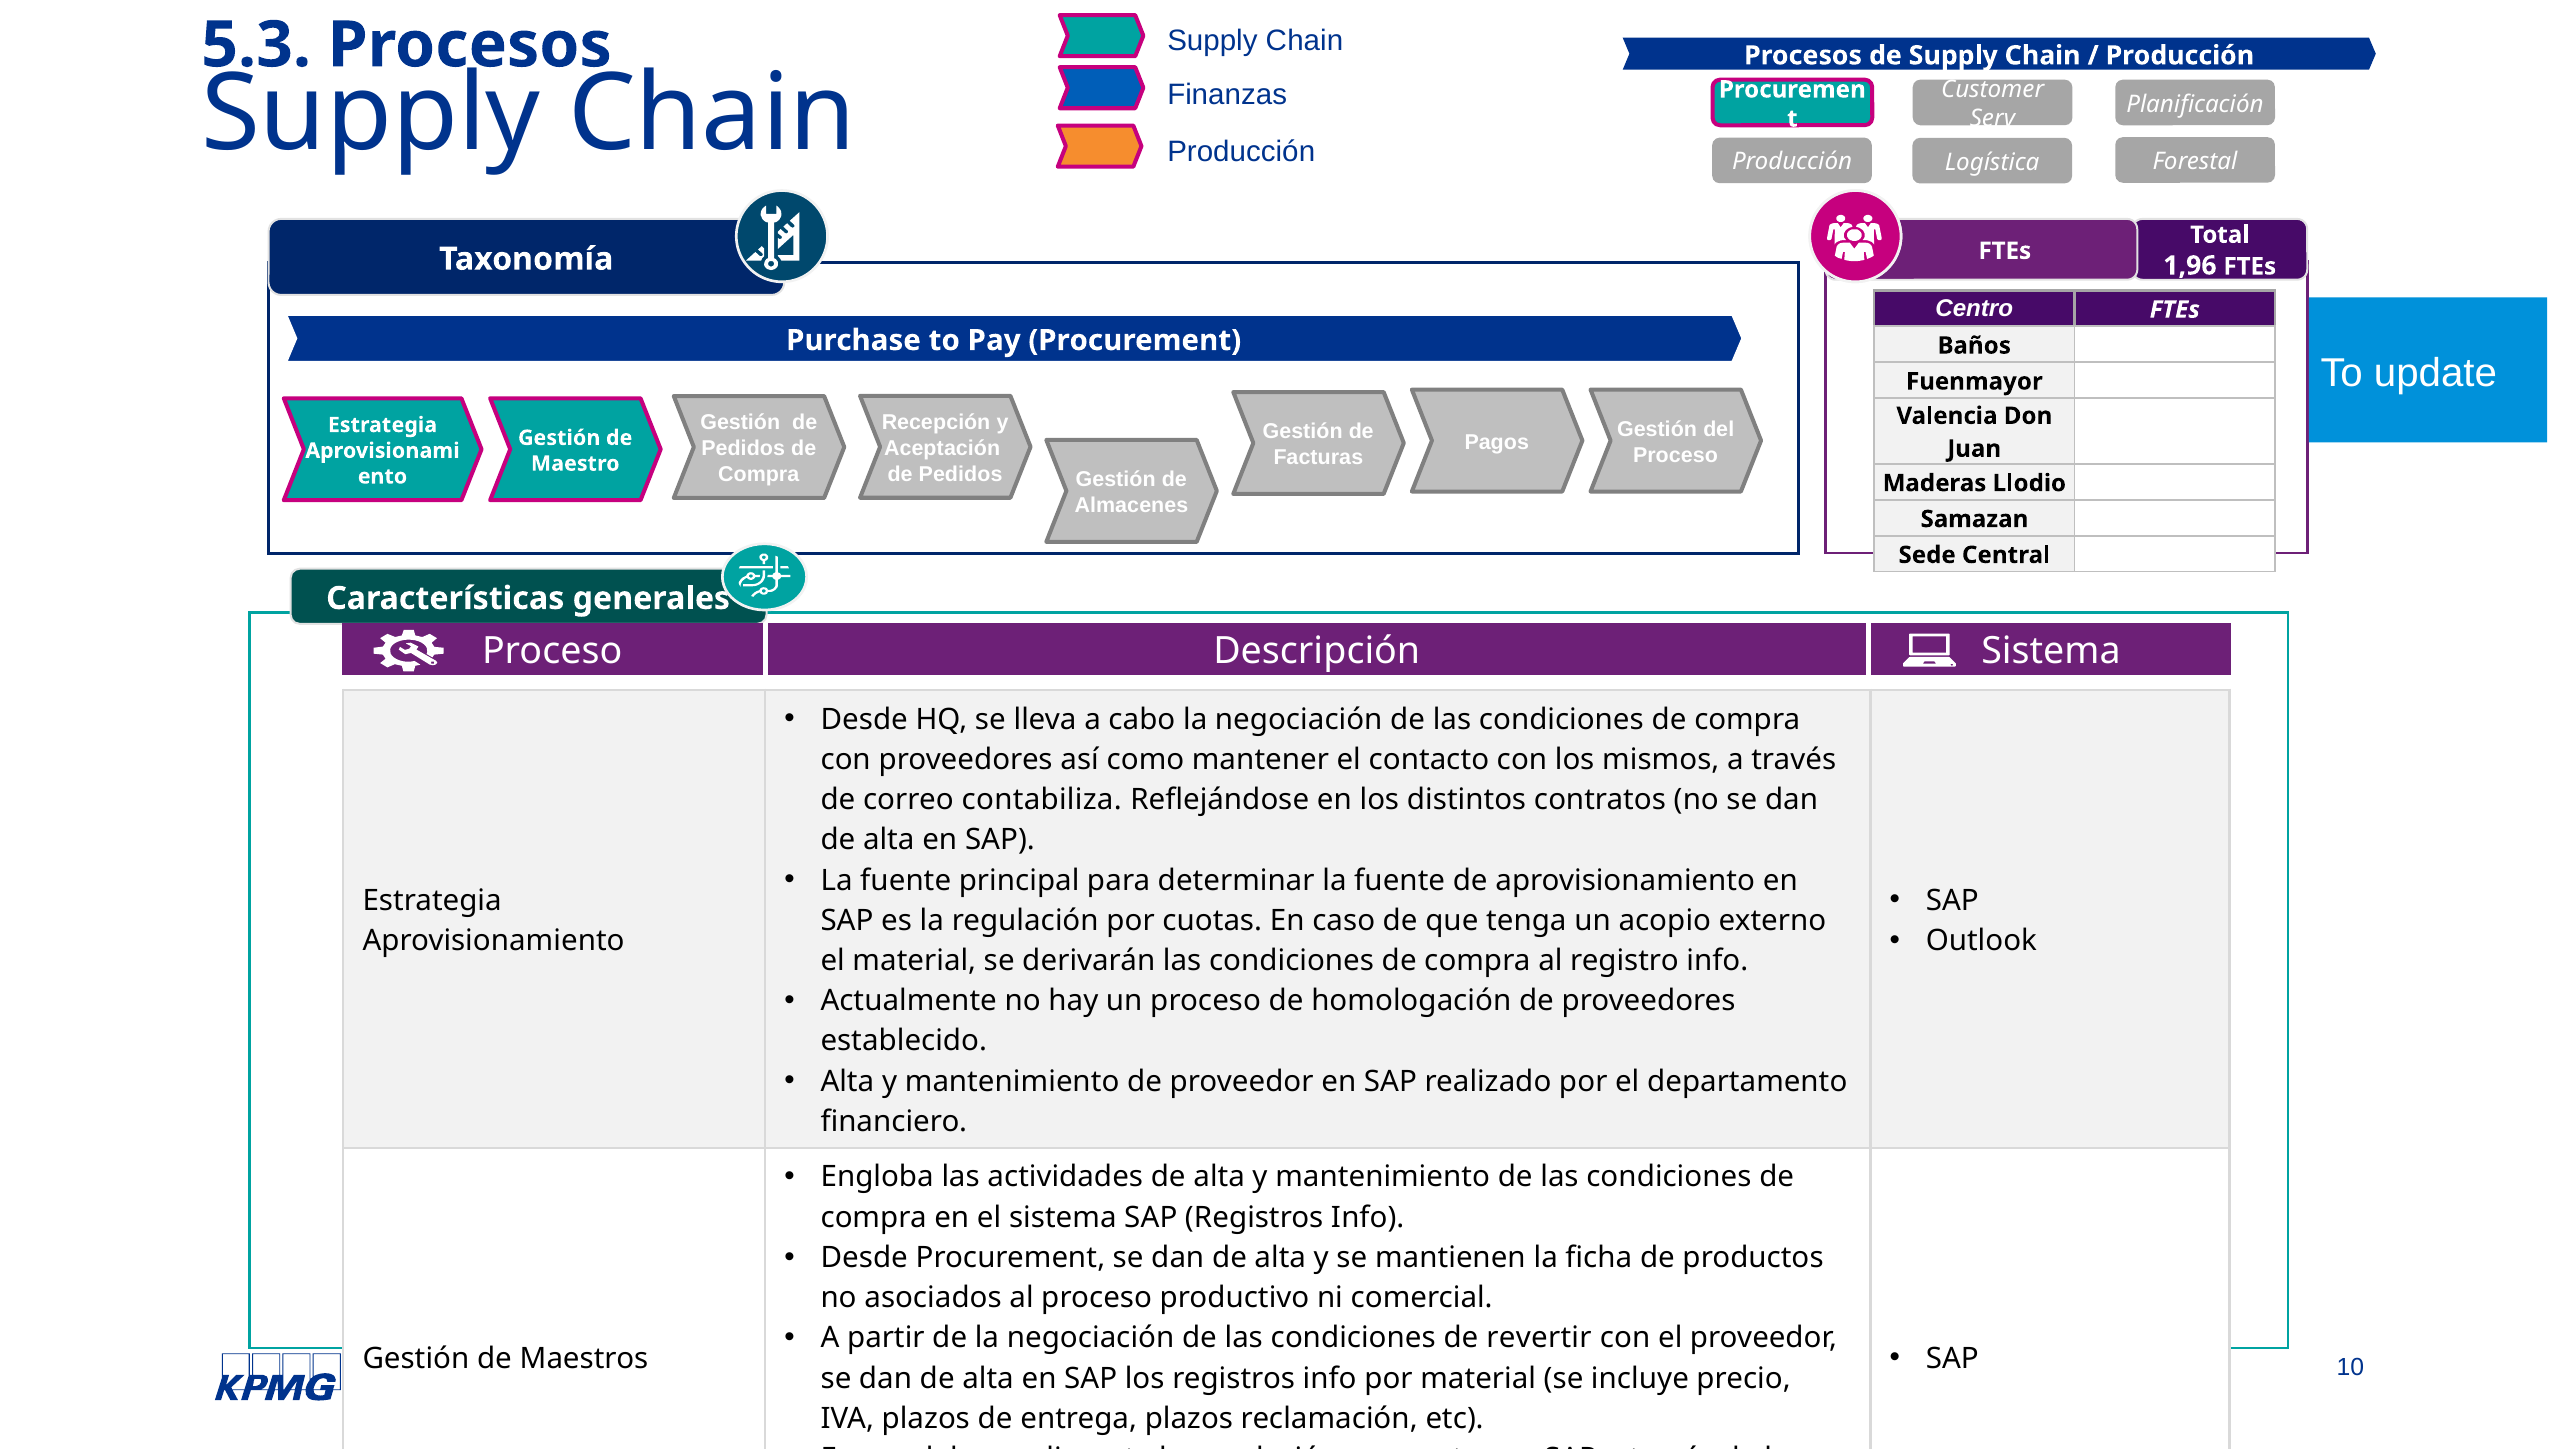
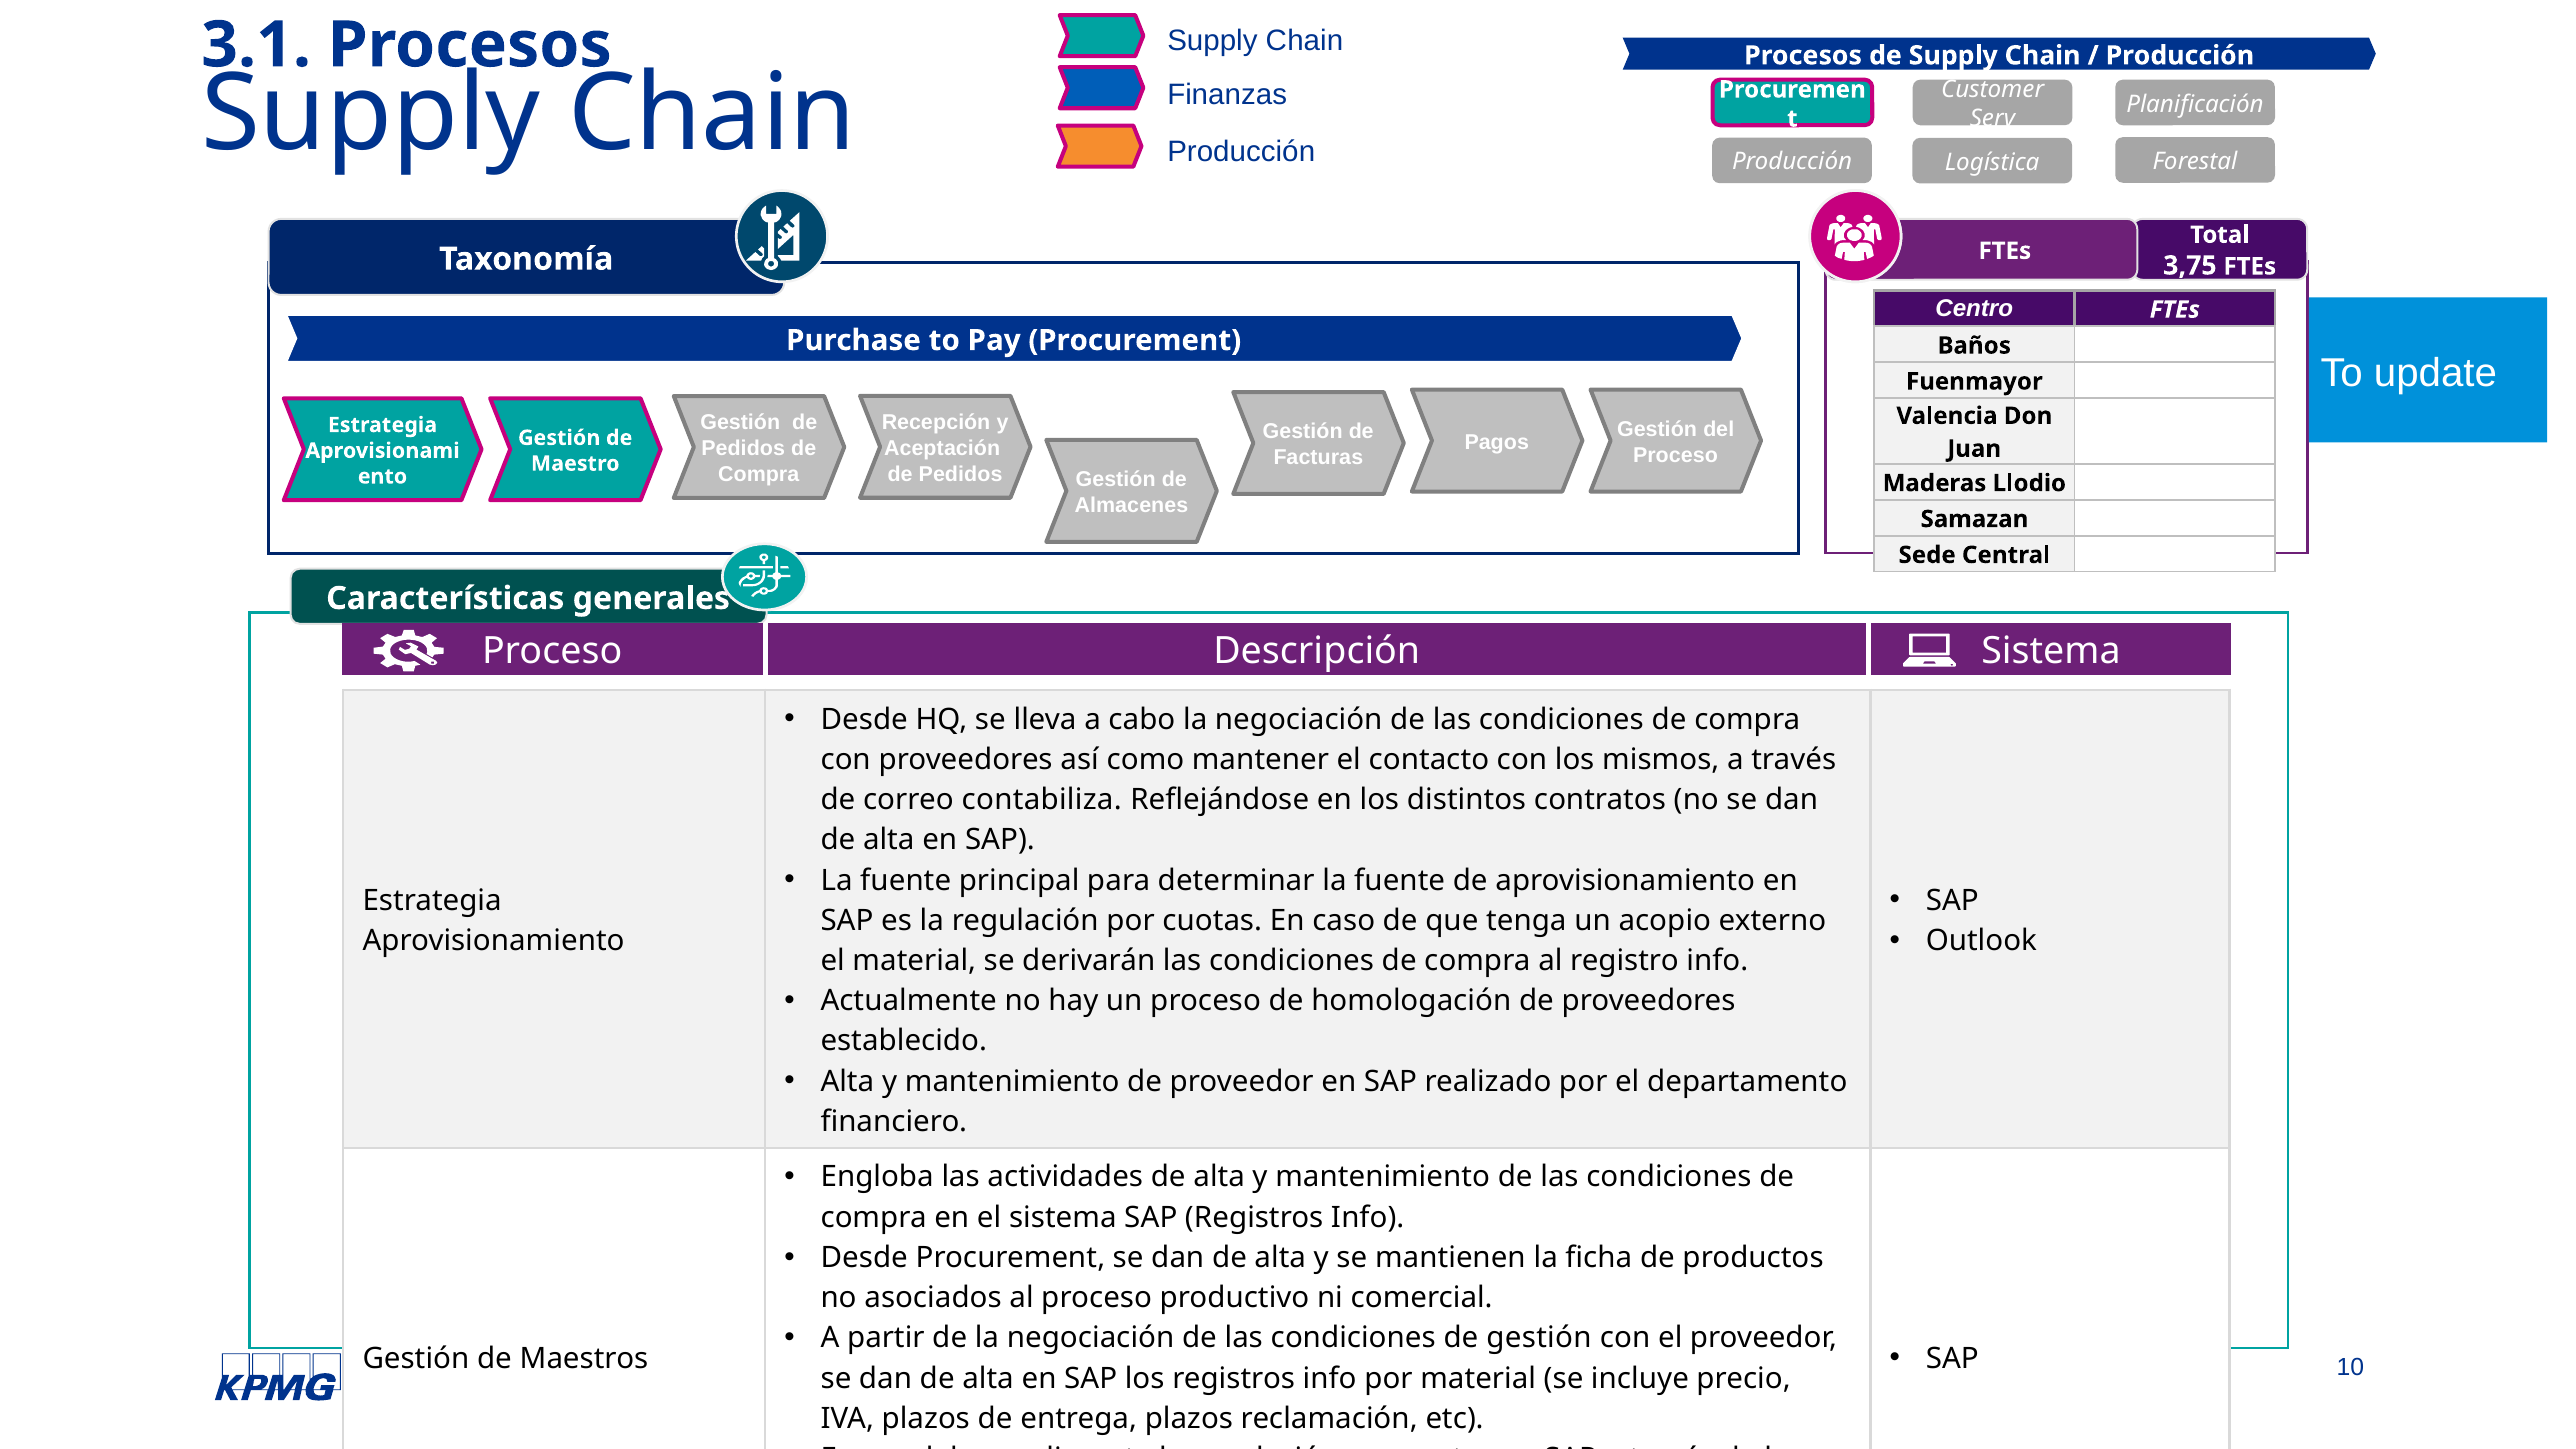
5.3: 5.3 -> 3.1 (256, 45)
1,96: 1,96 -> 3,75 (2190, 266)
de revertir: revertir -> gestión (1539, 1338)
